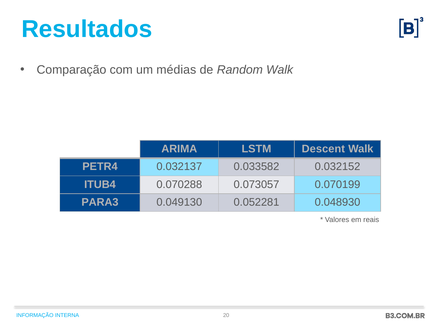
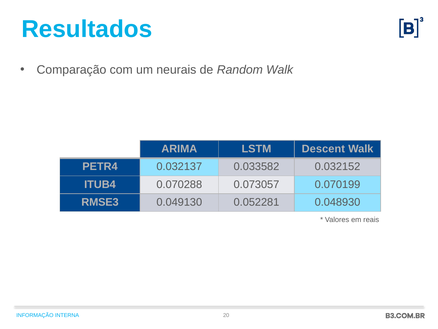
médias: médias -> neurais (176, 70)
PARA3: PARA3 -> RMSE3 (100, 202)
